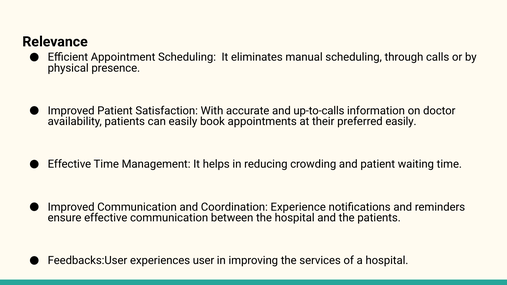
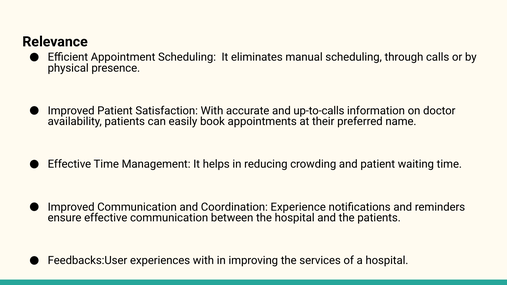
preferred easily: easily -> name (401, 122)
experiences user: user -> with (203, 261)
